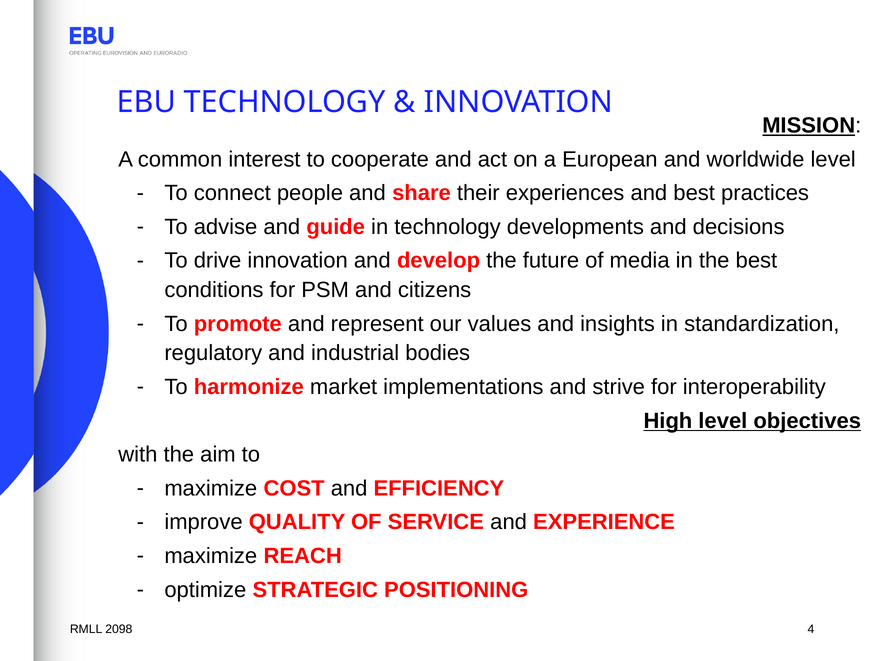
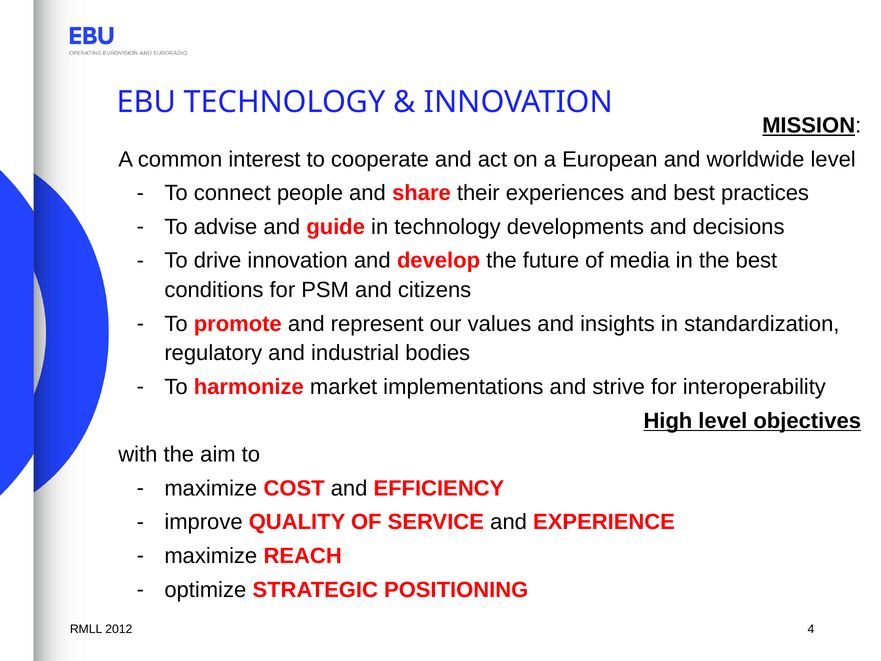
2098: 2098 -> 2012 (119, 629)
